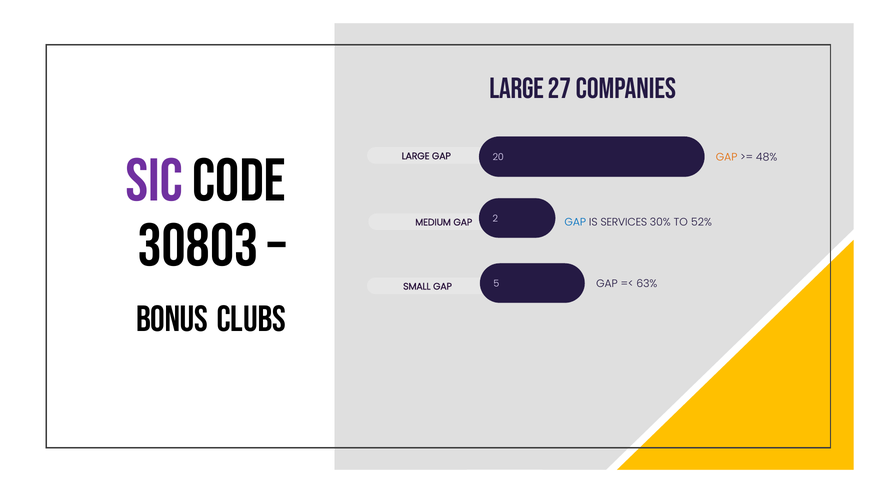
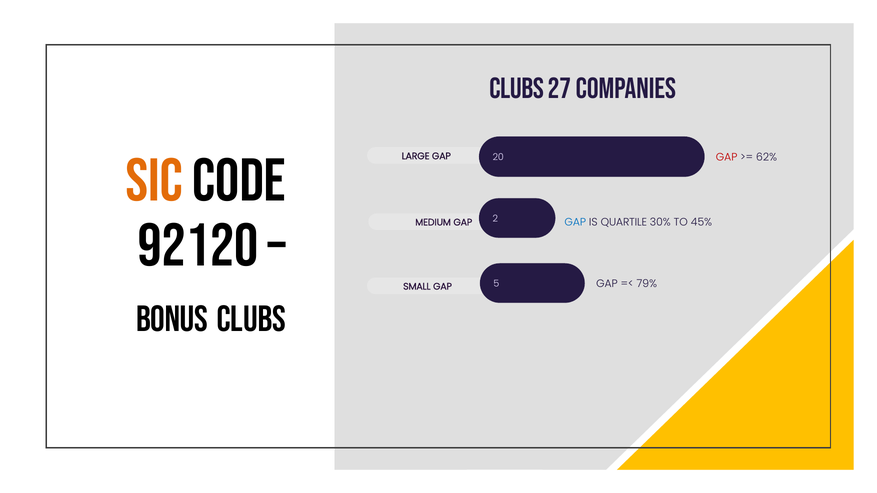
LARGE: LARGE -> CLUBS (517, 88)
GAP colour: orange -> red (727, 157)
48%: 48% -> 62% (767, 157)
SIC colour: purple -> orange (154, 181)
SERVICES: SERVICES -> QUARTILE (624, 222)
52%: 52% -> 45% (701, 222)
30803: 30803 -> 92120 (198, 246)
63%: 63% -> 79% (647, 284)
